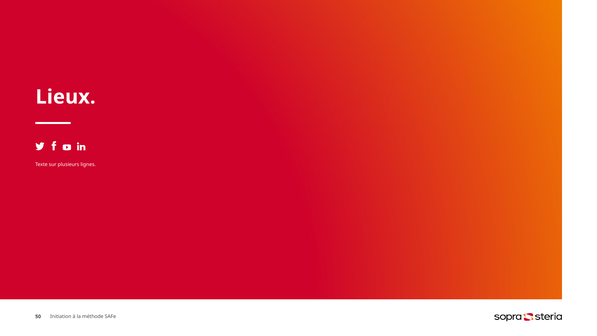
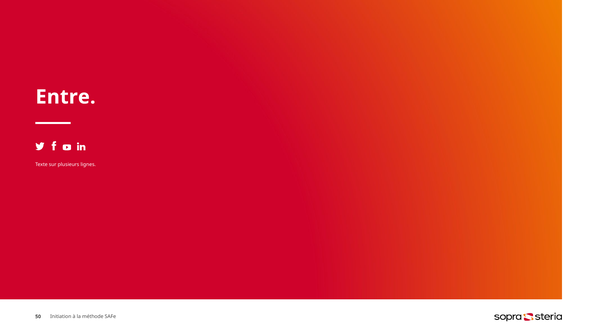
Lieux: Lieux -> Entre (66, 97)
